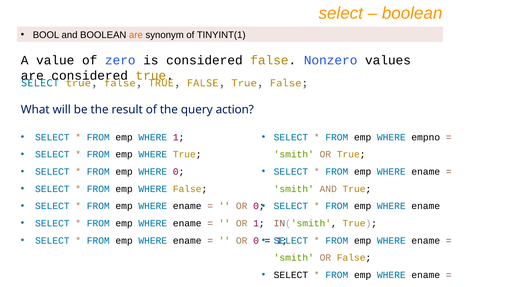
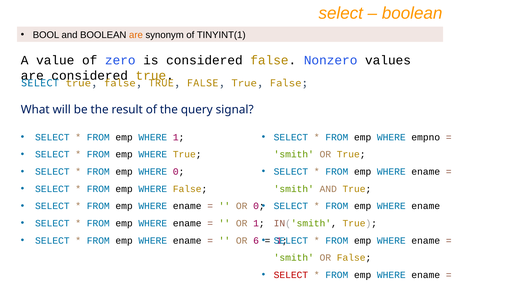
action: action -> signal (235, 110)
0: 0 -> 6 (256, 240)
SELECT colour: black -> red (291, 275)
